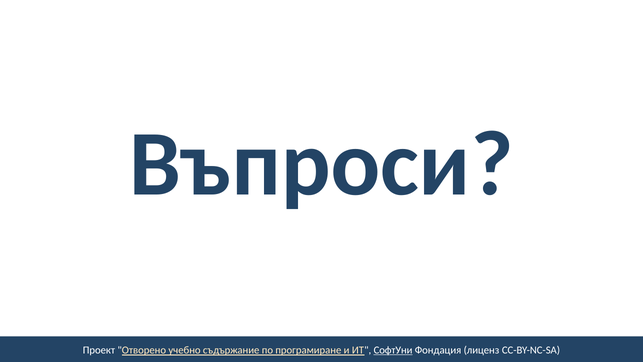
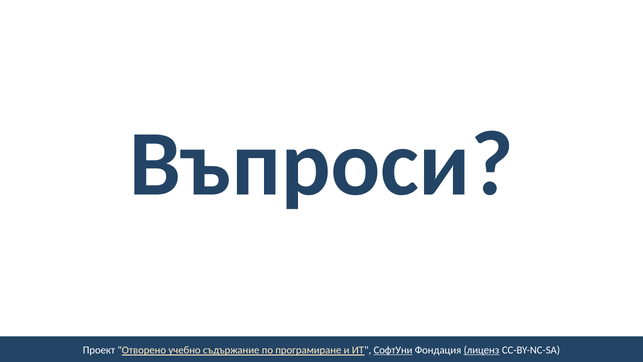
лиценз underline: none -> present (481, 350)
